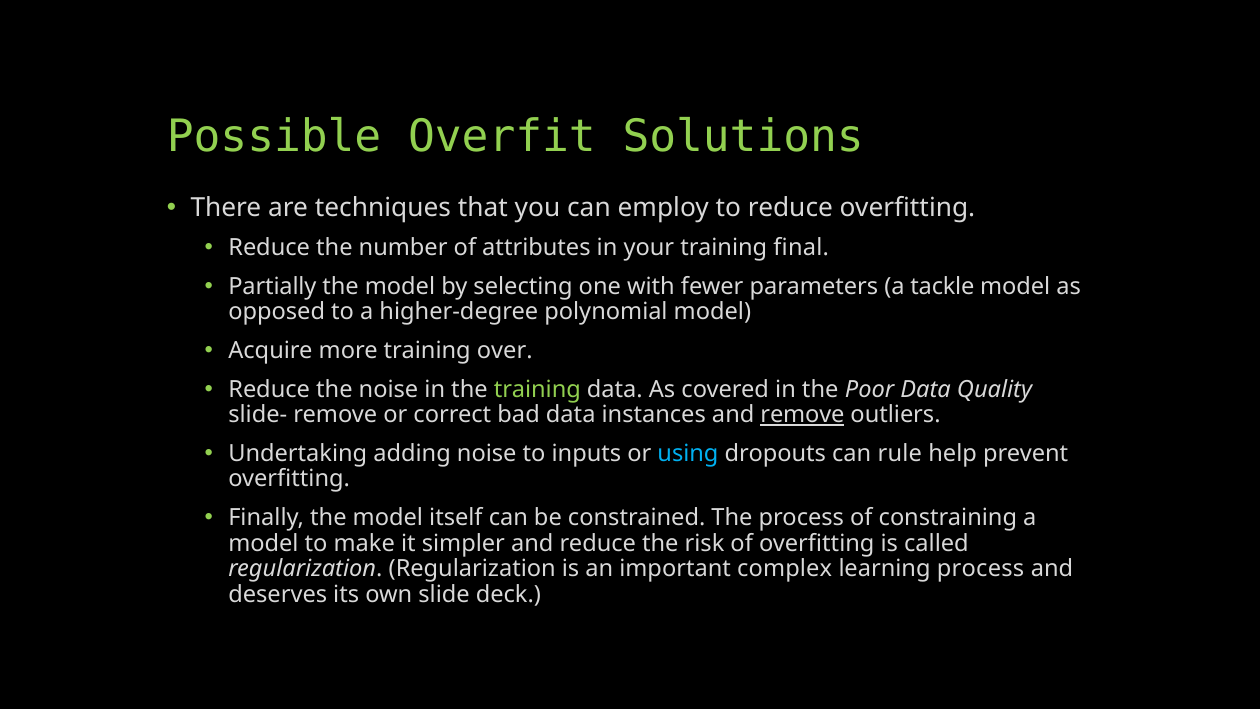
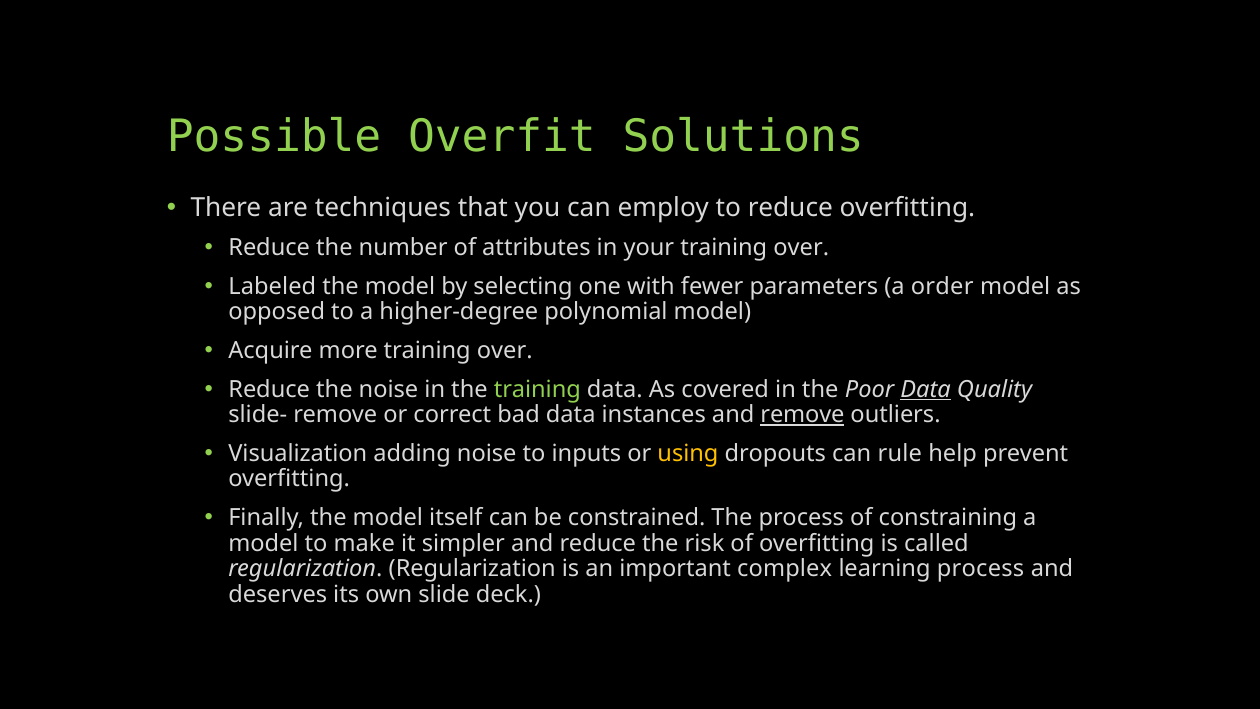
your training final: final -> over (801, 248)
Partially: Partially -> Labeled (272, 286)
tackle: tackle -> order (942, 286)
Data underline: none -> present (926, 389)
Undertaking: Undertaking -> Visualization (298, 454)
using colour: light blue -> yellow (688, 454)
